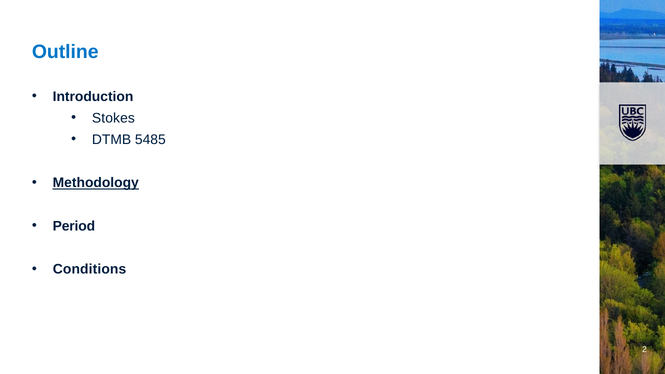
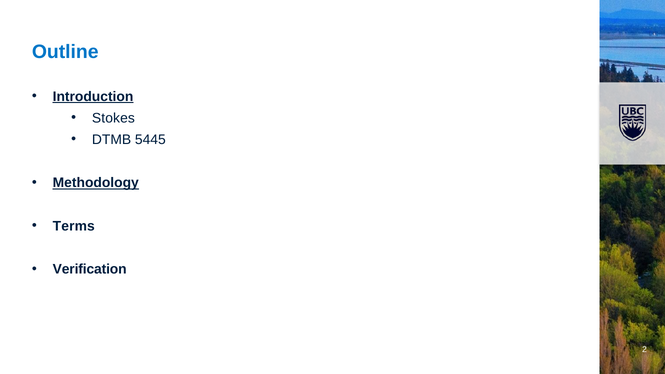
Introduction underline: none -> present (93, 97)
5485: 5485 -> 5445 (150, 140)
Period: Period -> Terms (74, 226)
Conditions: Conditions -> Verification (90, 269)
